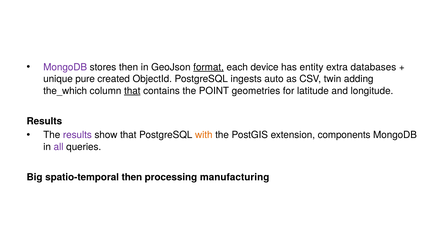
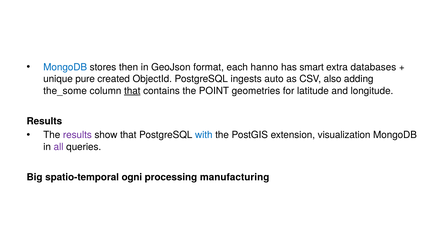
MongoDB colour: purple -> blue (65, 67)
format underline: present -> none (209, 67)
device: device -> hanno (264, 67)
entity: entity -> smart (312, 67)
twin: twin -> also (333, 79)
the_which: the_which -> the_some (65, 91)
with colour: orange -> blue (204, 135)
components: components -> visualization (344, 135)
spatio-temporal then: then -> ogni (132, 177)
